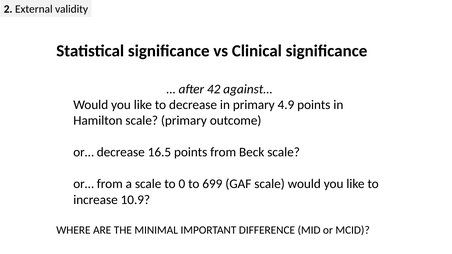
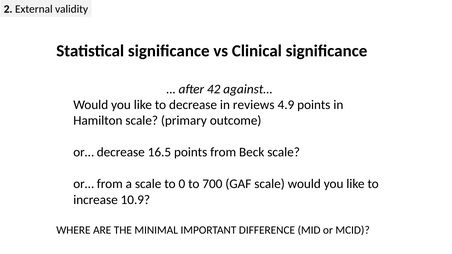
in primary: primary -> reviews (254, 105)
699: 699 -> 700 (212, 184)
